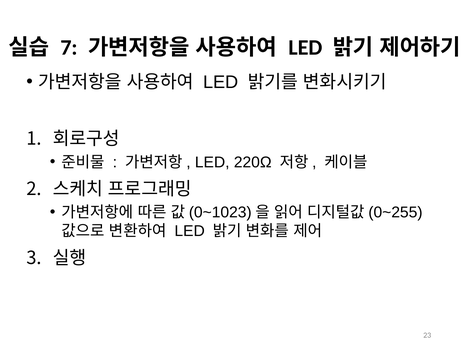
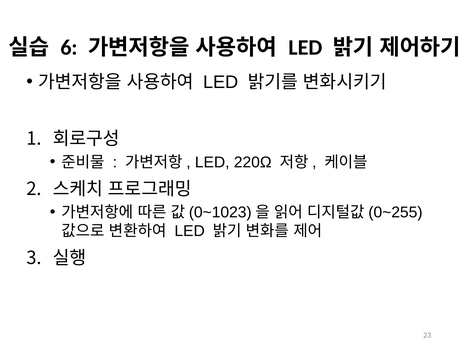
7: 7 -> 6 (69, 47)
